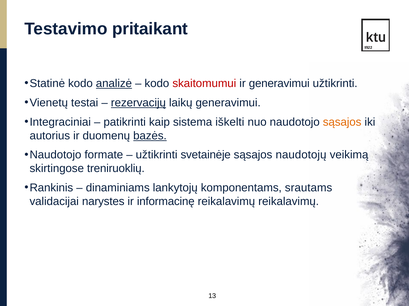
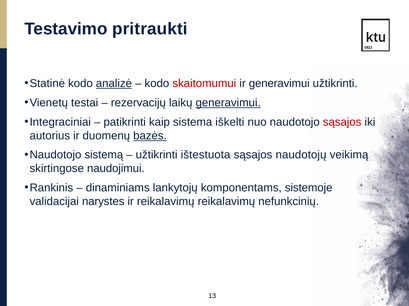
pritaikant: pritaikant -> pritraukti (150, 29)
rezervacijų underline: present -> none (138, 103)
generavimui underline: none -> present (228, 103)
sąsajos colour: orange -> red (342, 122)
formate: formate -> sistemą (104, 155)
svetainėje: svetainėje -> ištestuota (206, 155)
treniruoklių: treniruoklių -> naudojimui (116, 169)
srautams: srautams -> sistemoje (309, 188)
ir informacinę: informacinę -> reikalavimų (166, 202)
reikalavimų reikalavimų: reikalavimų -> nefunkcinių (289, 202)
